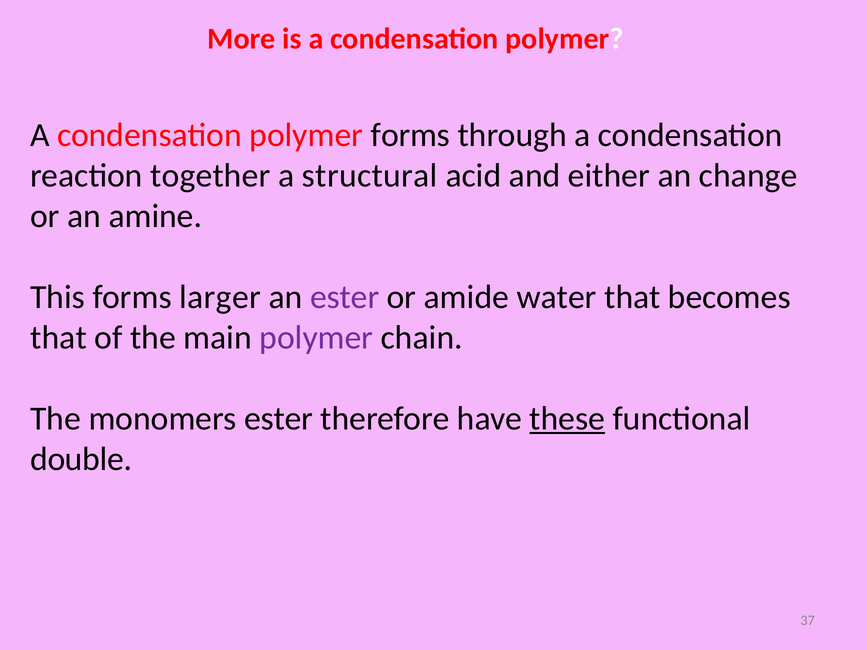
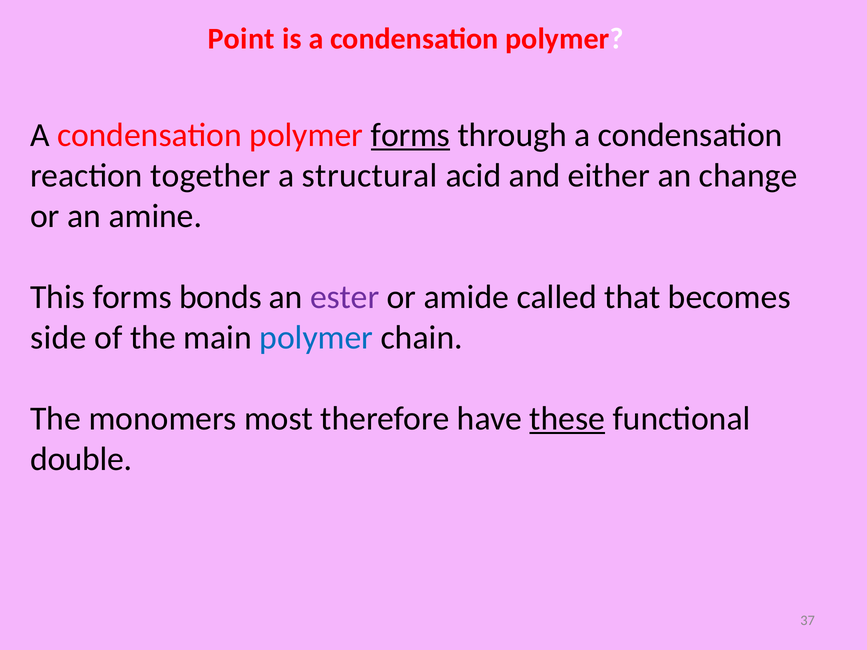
More: More -> Point (241, 39)
forms underline: none -> present (411, 135)
larger: larger -> bonds (220, 297)
water: water -> called (557, 297)
that: that -> side (58, 338)
polymer colour: purple -> blue (316, 338)
monomers ester: ester -> most (279, 419)
